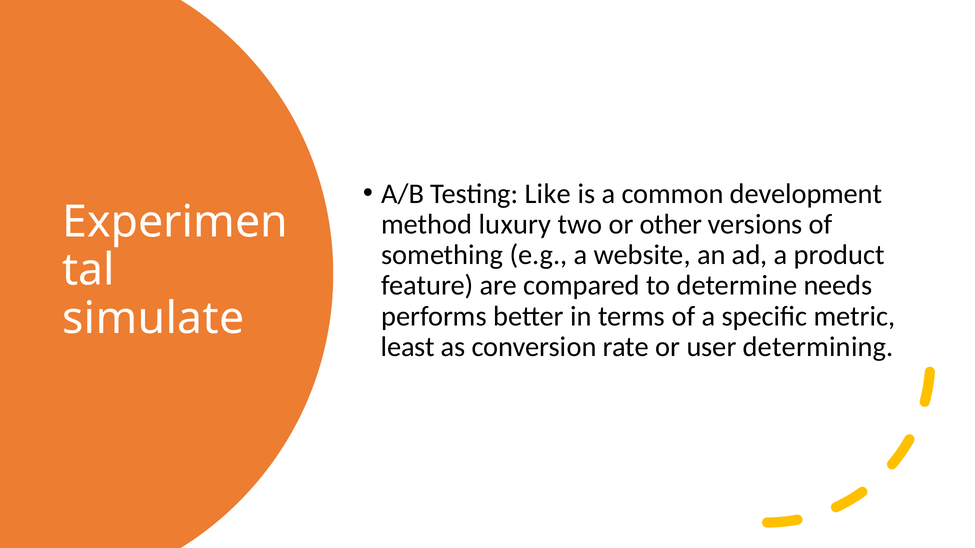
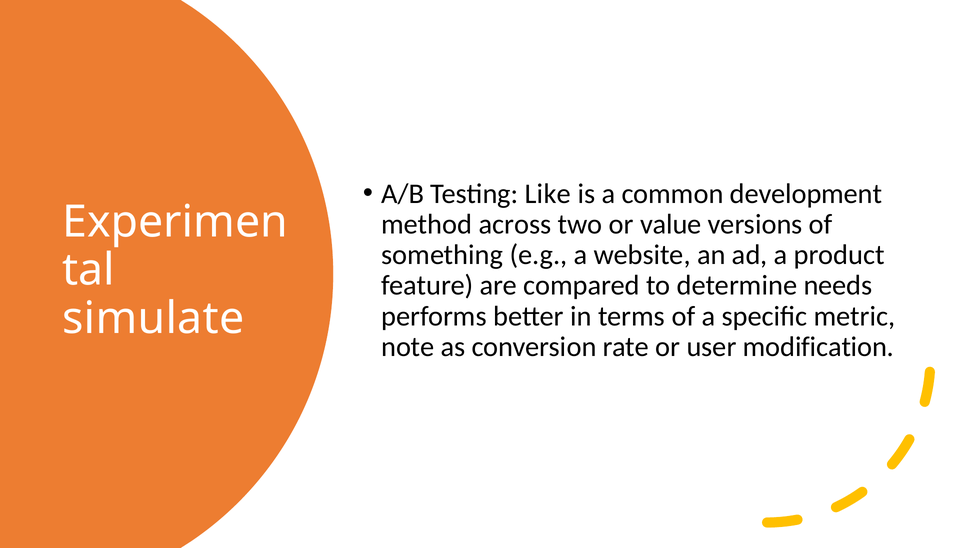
luxury: luxury -> across (515, 224)
other: other -> value (671, 224)
least: least -> note (408, 347)
determining: determining -> modification (818, 347)
